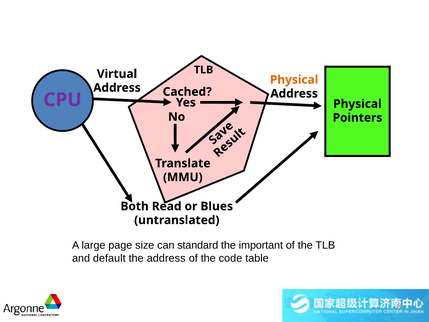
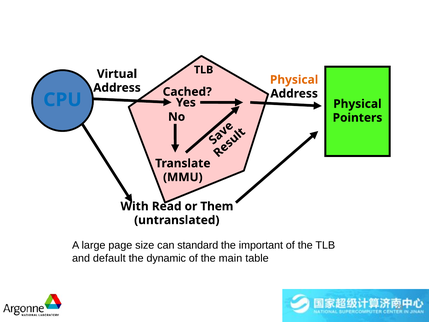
CPU colour: purple -> blue (63, 100)
Both: Both -> With (135, 206)
Blues: Blues -> Them (217, 206)
the address: address -> dynamic (166, 258)
code: code -> main (230, 258)
